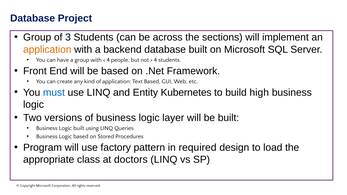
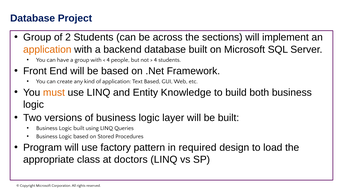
3: 3 -> 2 (68, 37)
must colour: blue -> orange (54, 93)
Kubernetes: Kubernetes -> Knowledge (186, 93)
high: high -> both (259, 93)
